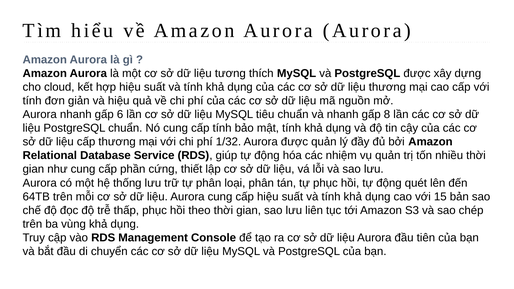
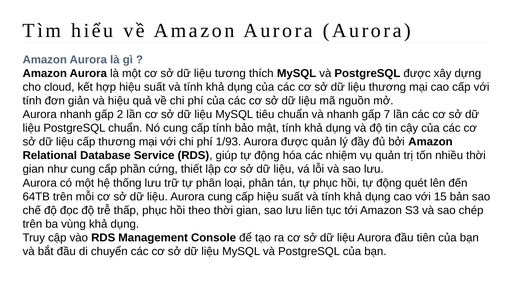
6: 6 -> 2 (120, 114)
8: 8 -> 7 (387, 114)
1/32: 1/32 -> 1/93 (228, 142)
